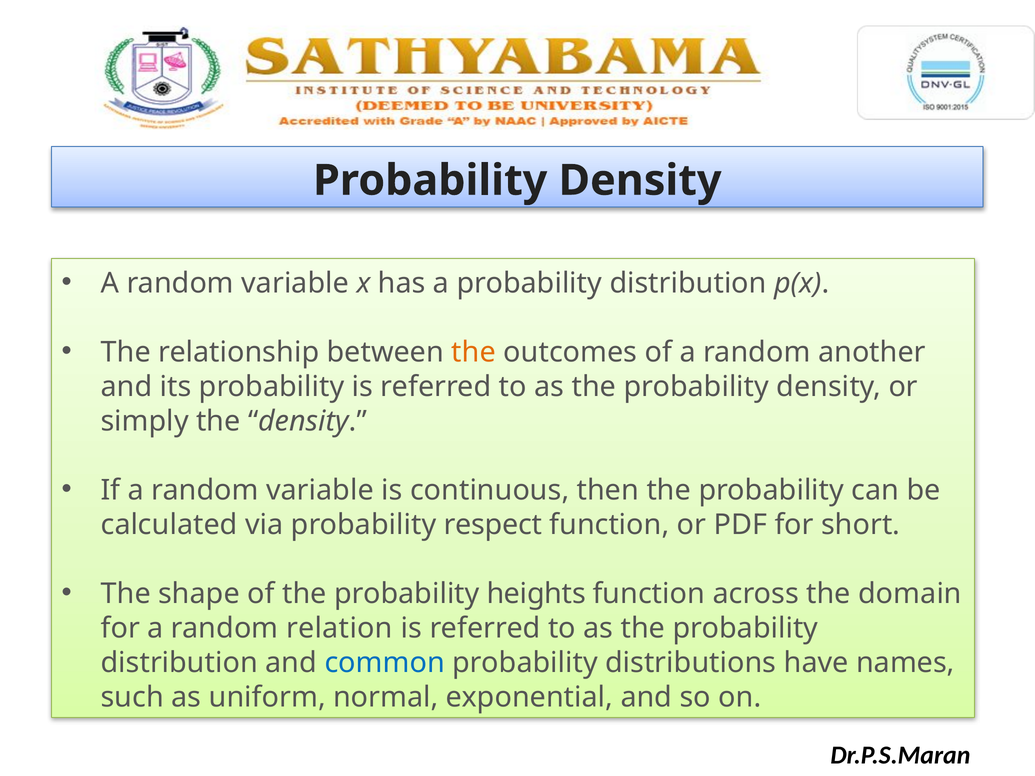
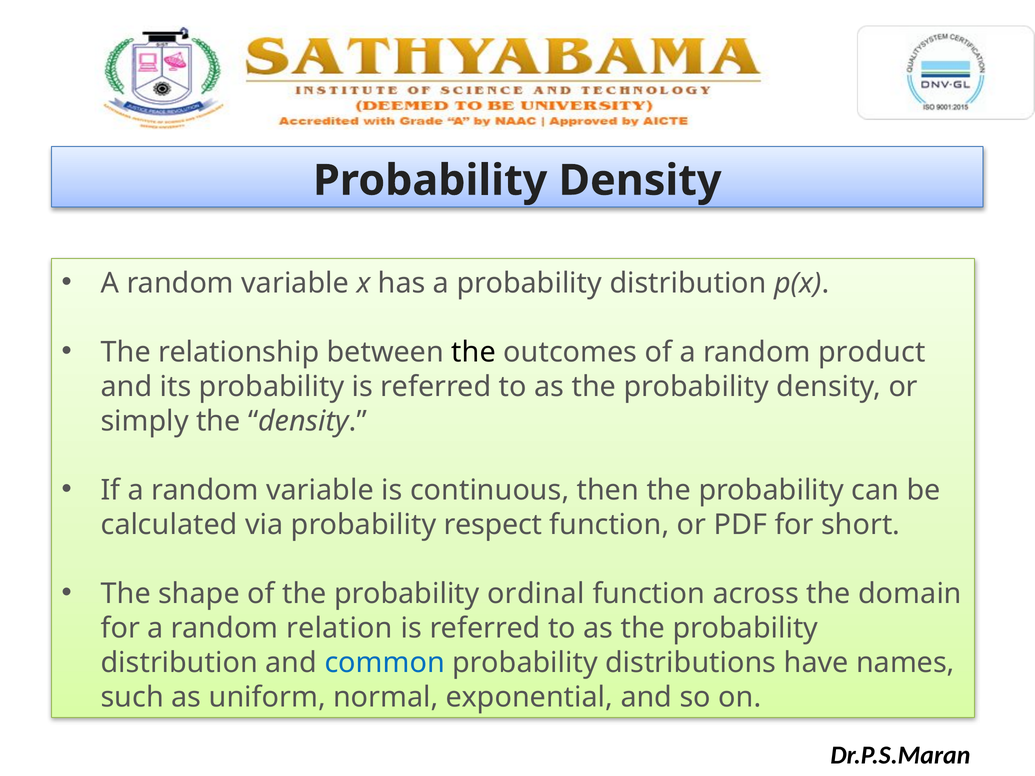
the colour: orange -> black (474, 352)
another: another -> product (872, 352)
heights: heights -> ordinal (536, 594)
